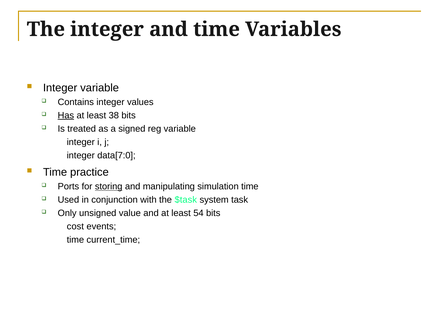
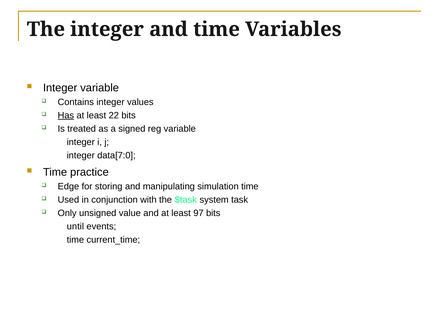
38: 38 -> 22 (114, 115)
Ports: Ports -> Edge (68, 187)
storing underline: present -> none (109, 187)
54: 54 -> 97 (198, 213)
cost: cost -> until (75, 226)
